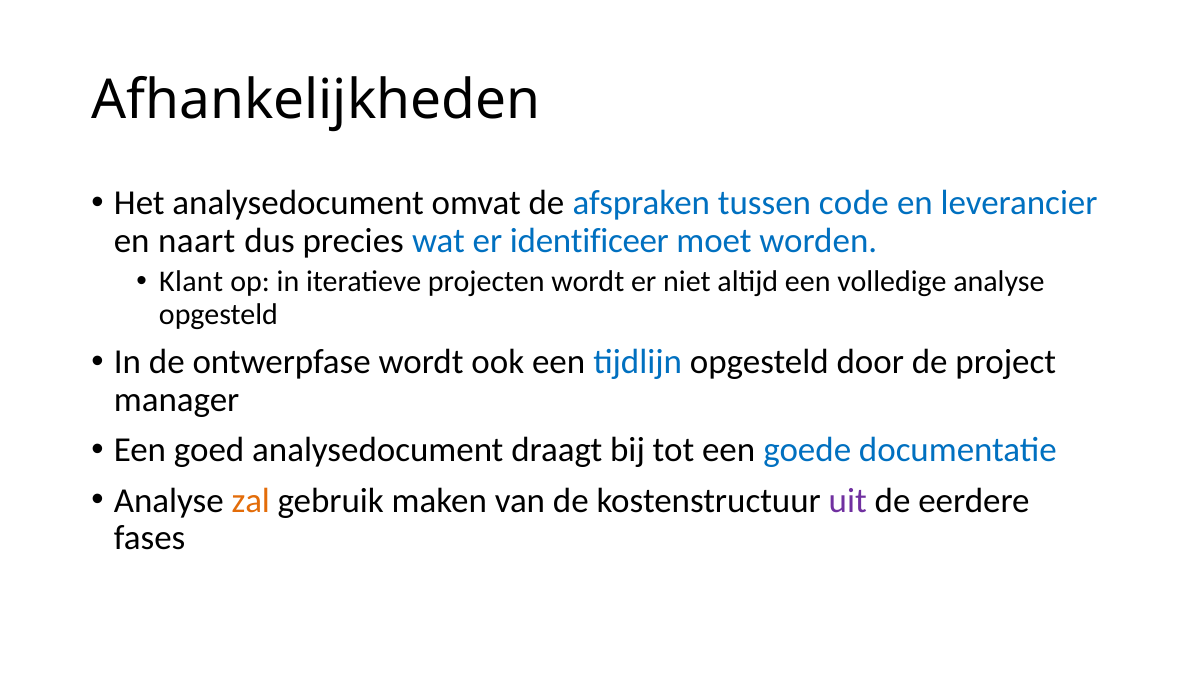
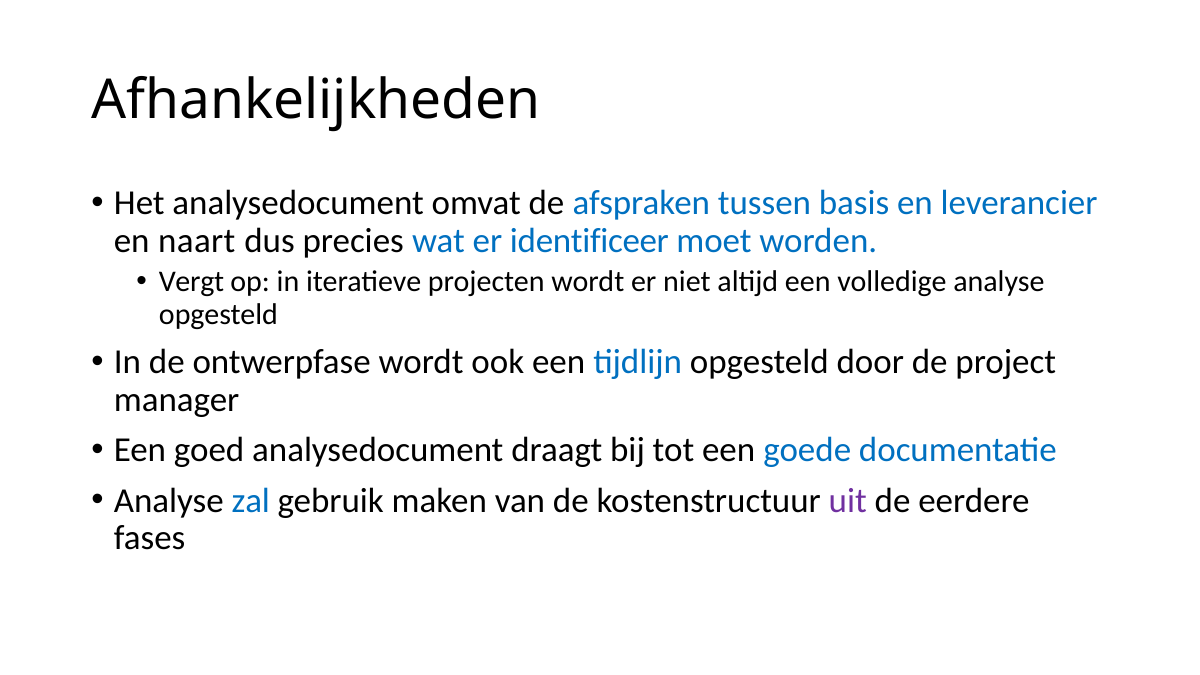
code: code -> basis (854, 203)
Klant: Klant -> Vergt (191, 282)
zal colour: orange -> blue (251, 500)
